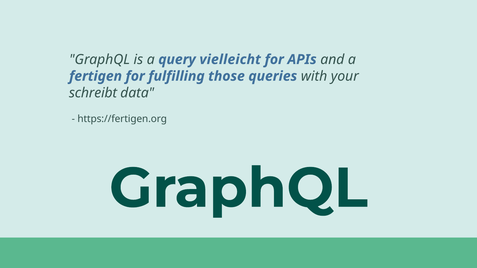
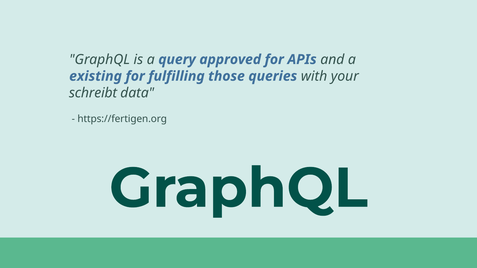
vielleicht: vielleicht -> approved (230, 60)
fertigen: fertigen -> existing (96, 76)
